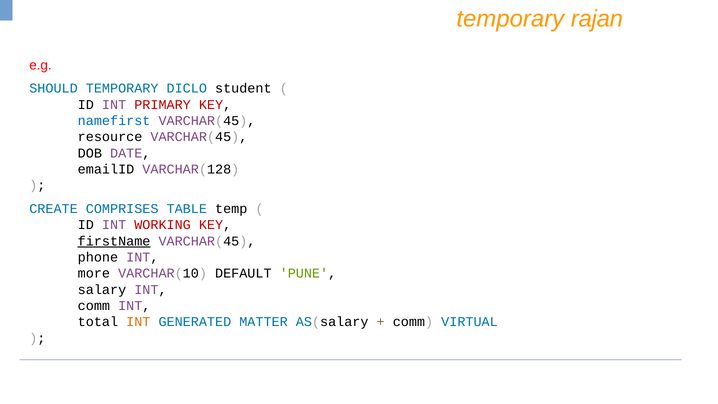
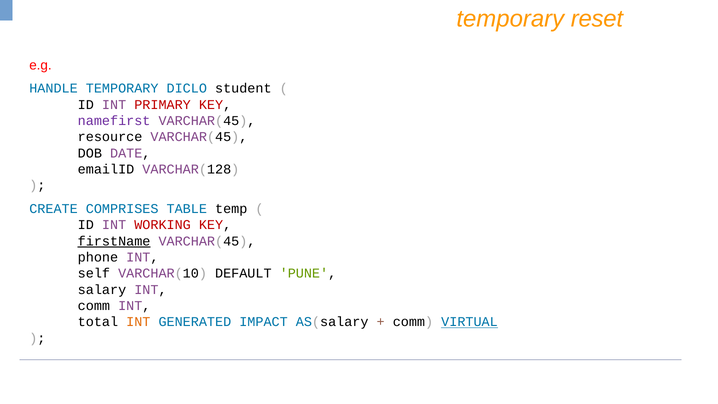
rajan: rajan -> reset (597, 19)
SHOULD: SHOULD -> HANDLE (54, 88)
namefirst colour: blue -> purple (114, 121)
more: more -> self (94, 273)
MATTER: MATTER -> IMPACT (264, 322)
VIRTUAL underline: none -> present (469, 322)
